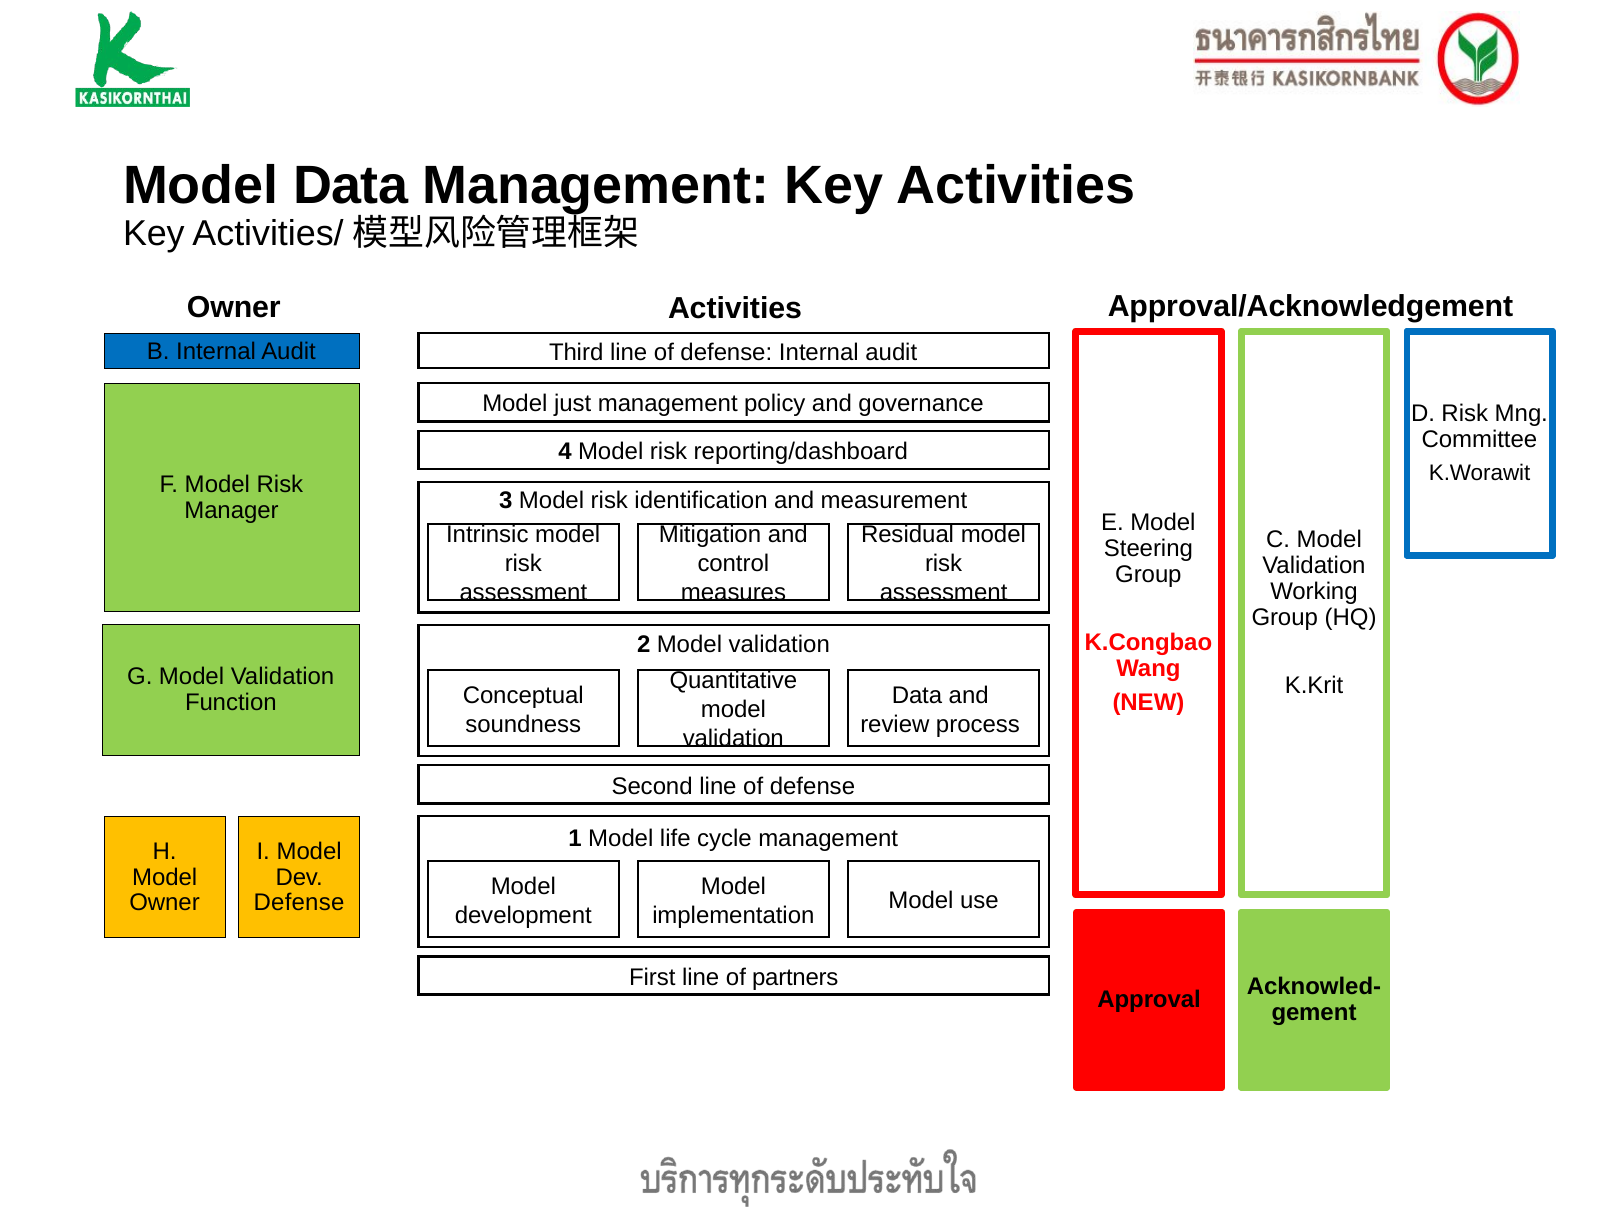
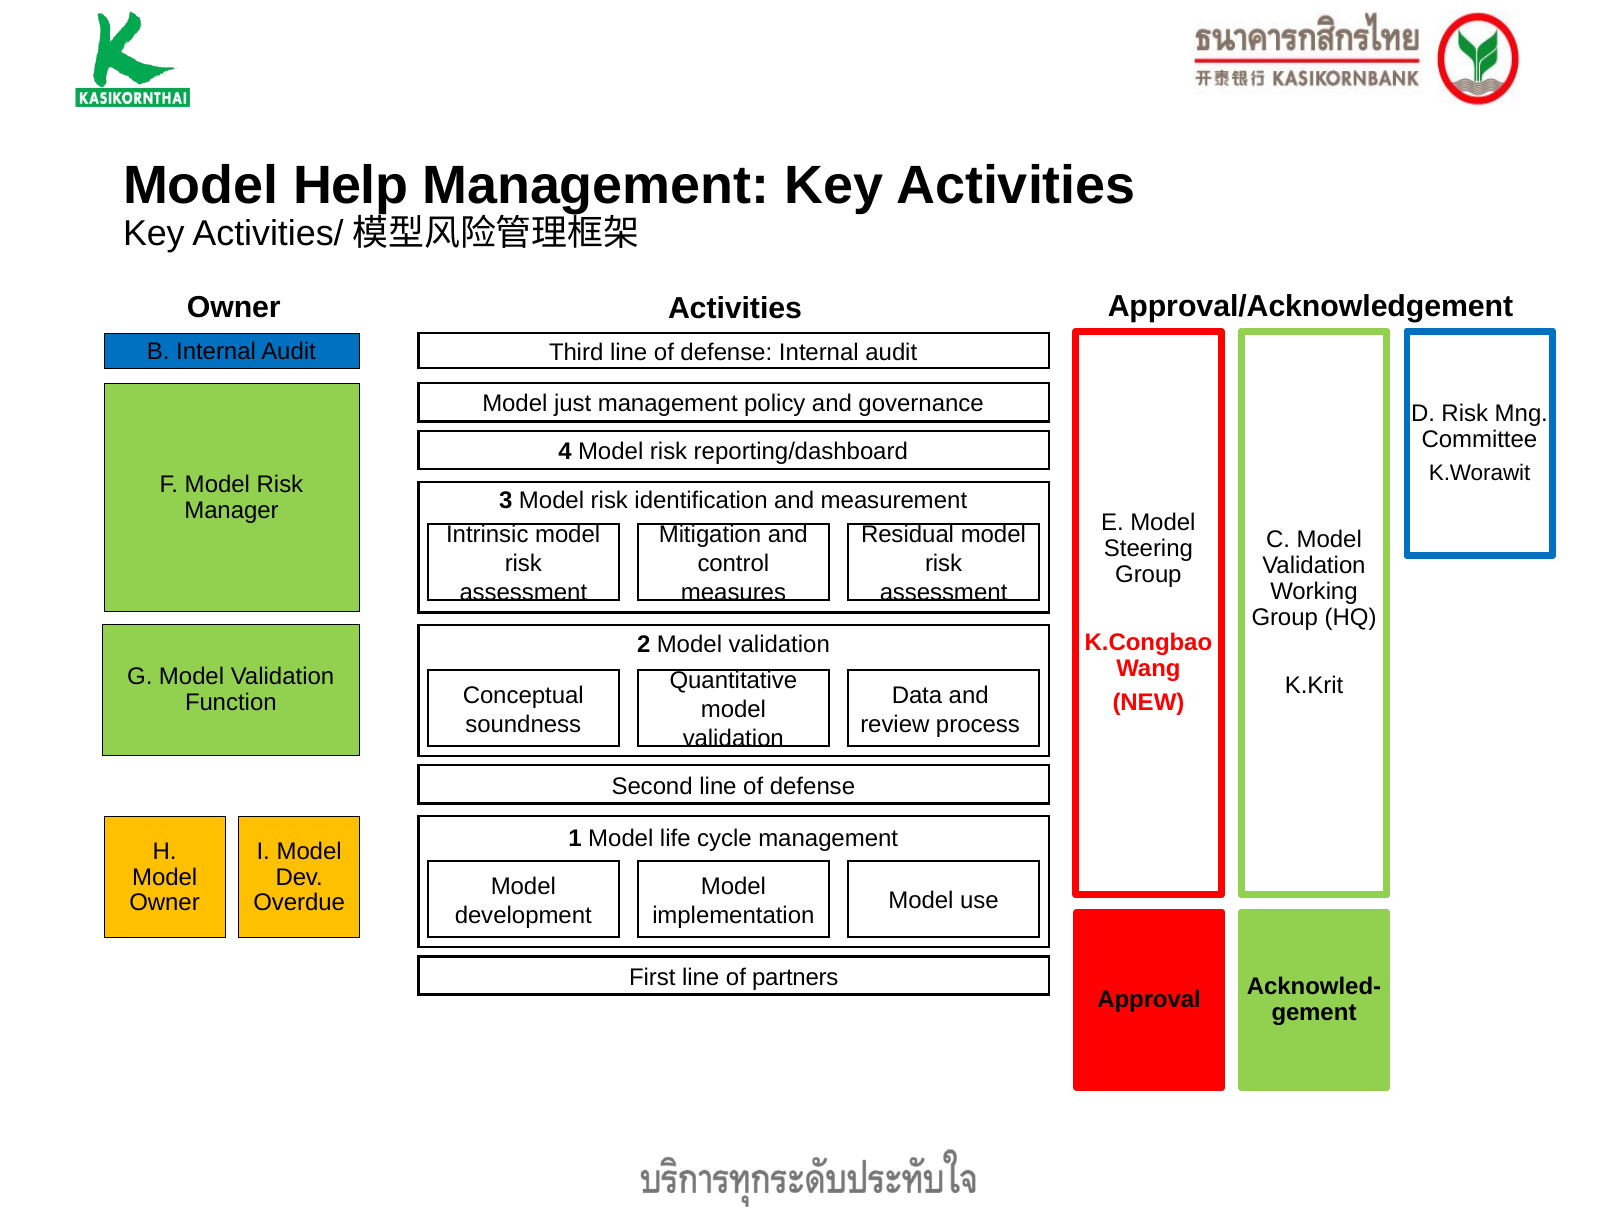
Model Data: Data -> Help (351, 185)
Defense: Defense -> Overdue (299, 903)
